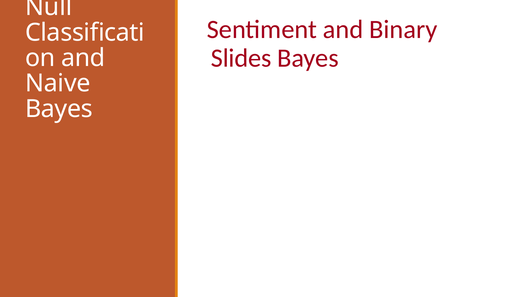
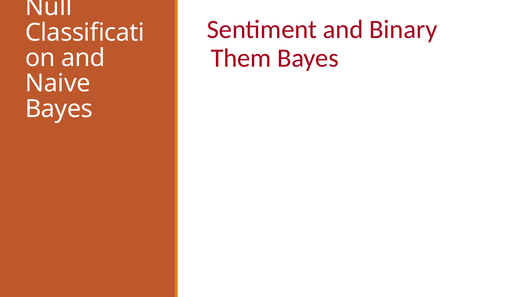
Slides: Slides -> Them (241, 58)
